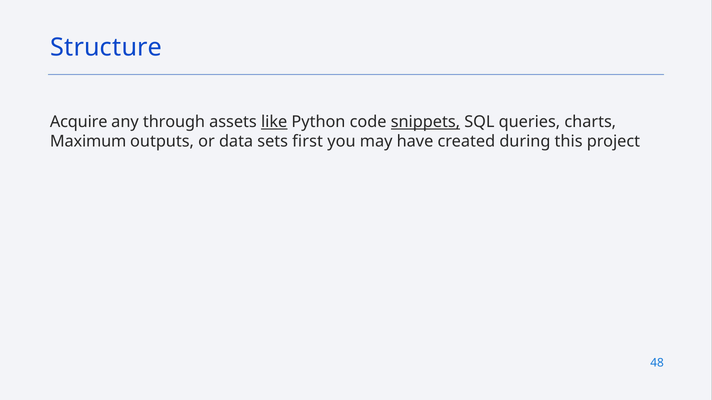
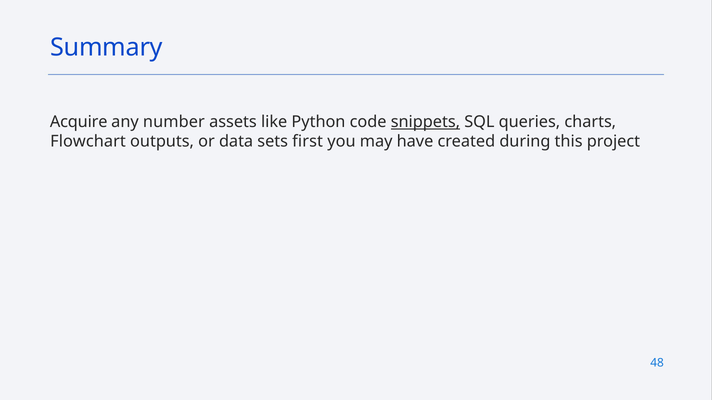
Structure: Structure -> Summary (106, 48)
through: through -> number (174, 122)
like underline: present -> none (274, 122)
Maximum: Maximum -> Flowchart (88, 142)
